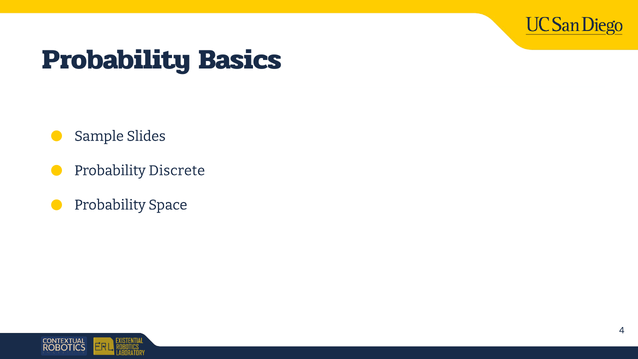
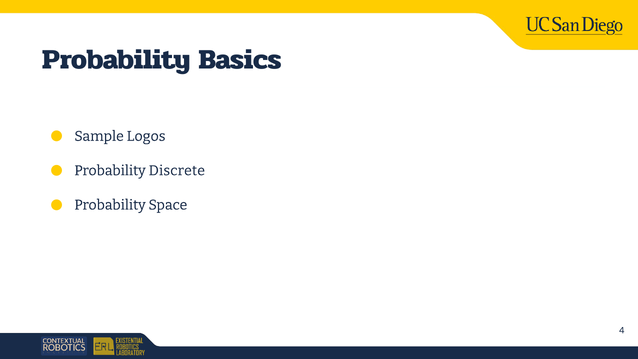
Slides: Slides -> Logos (146, 136)
